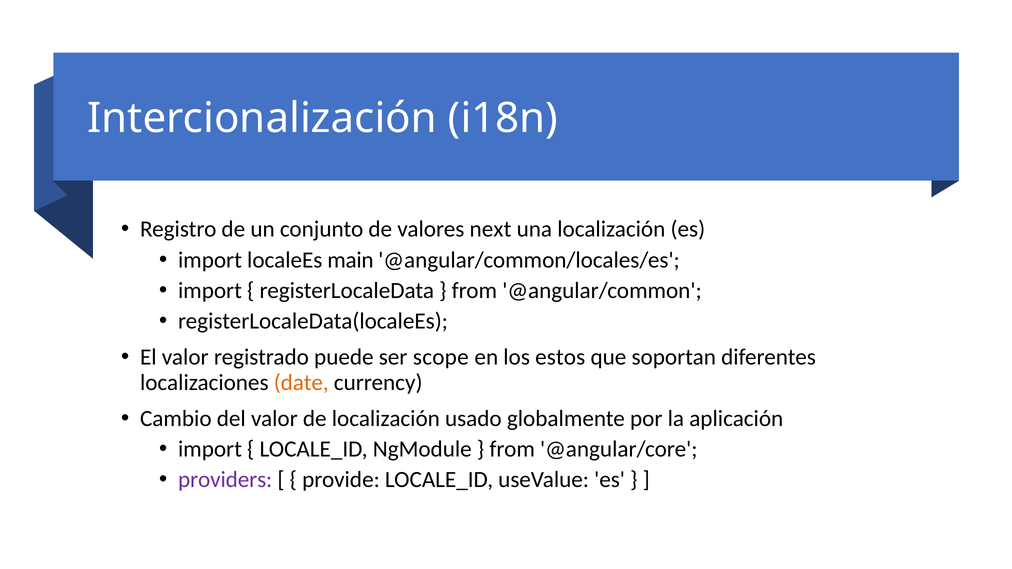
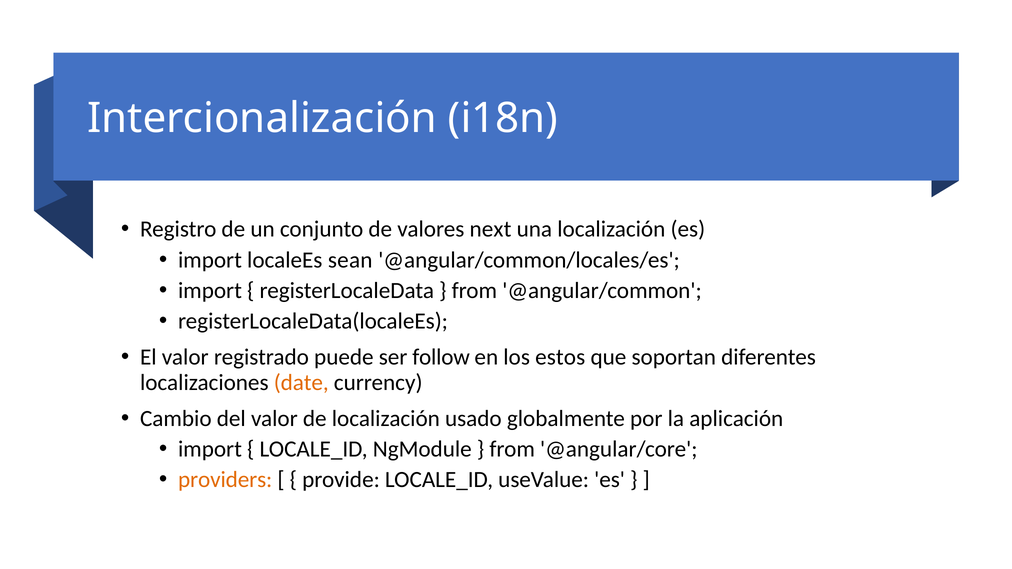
main: main -> sean (350, 260)
scope: scope -> follow (441, 357)
providers colour: purple -> orange (225, 480)
